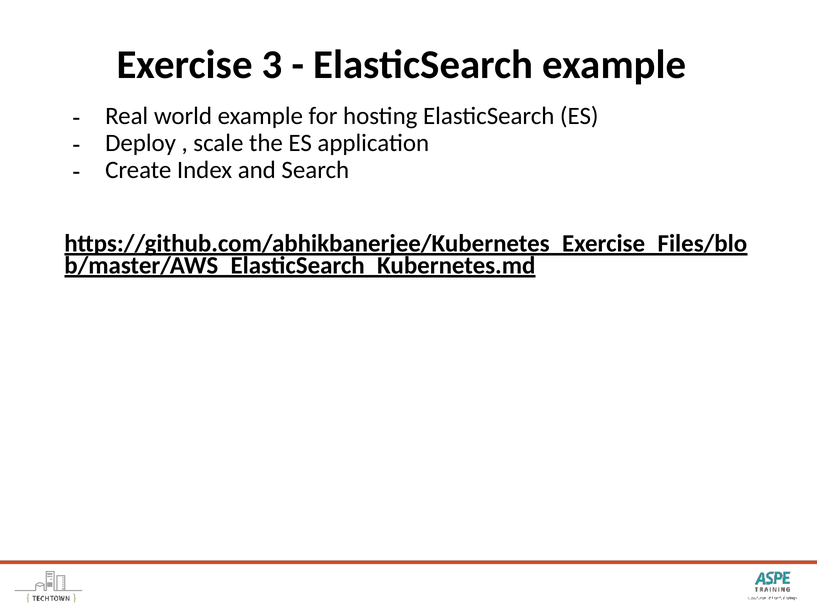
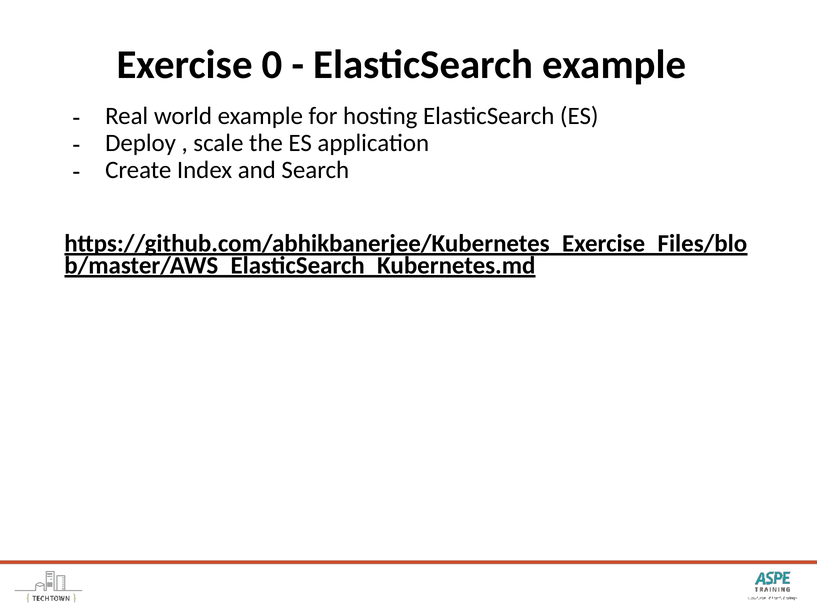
3: 3 -> 0 (272, 65)
